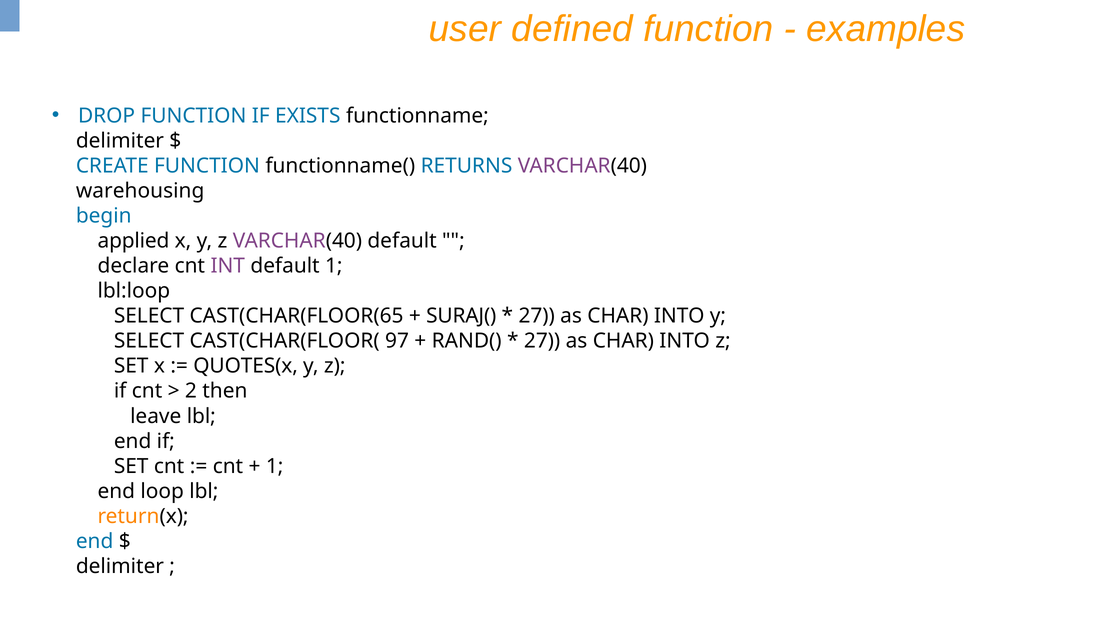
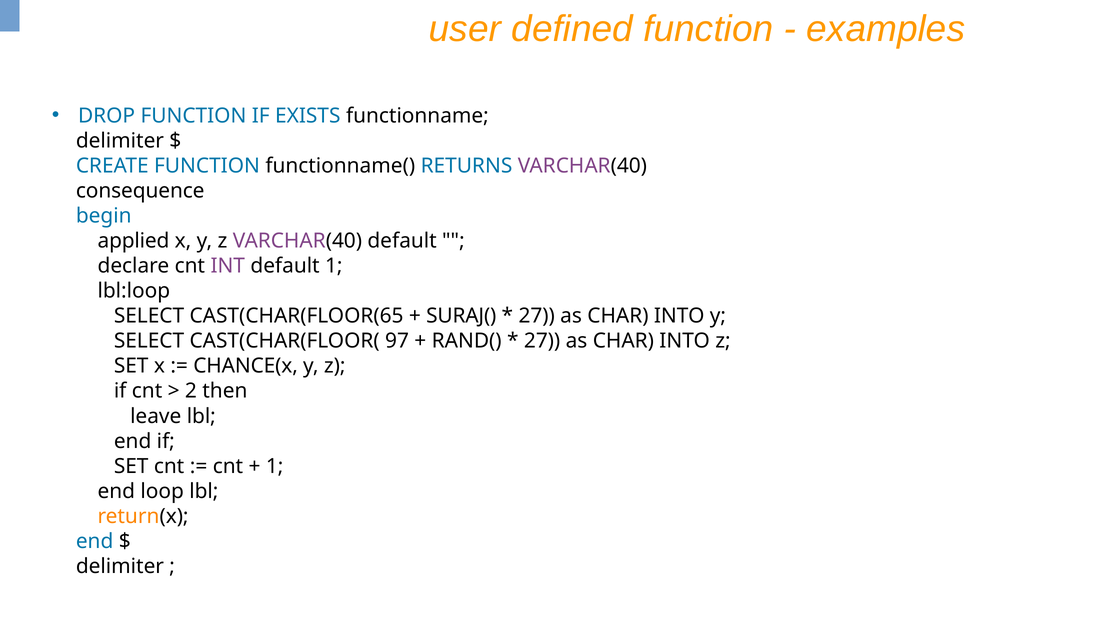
warehousing: warehousing -> consequence (140, 191)
QUOTES(x: QUOTES(x -> CHANCE(x (246, 366)
